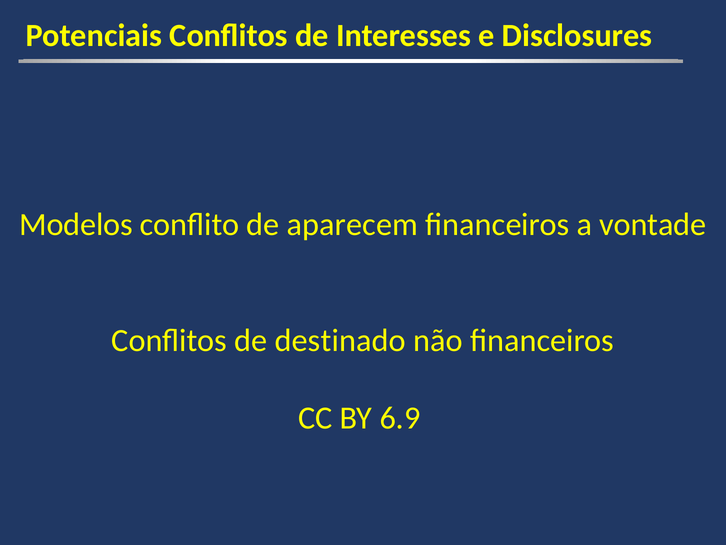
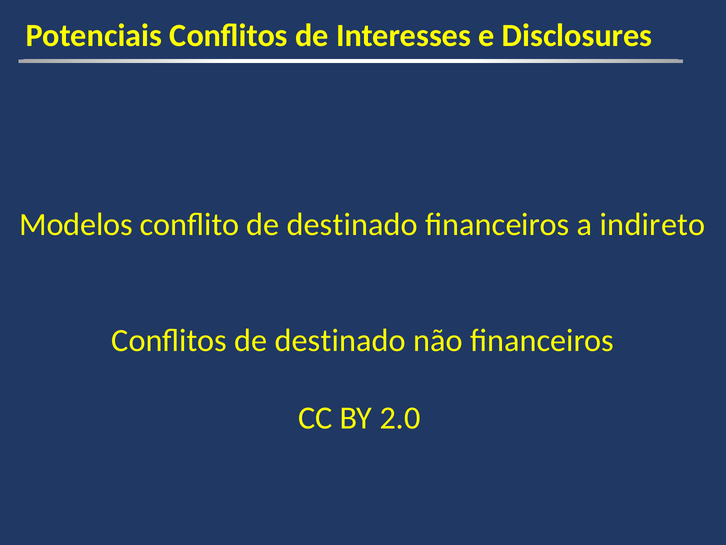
conflito de aparecem: aparecem -> destinado (352, 224)
vontade: vontade -> indireto (653, 224)
6.9: 6.9 -> 2.0 (400, 418)
